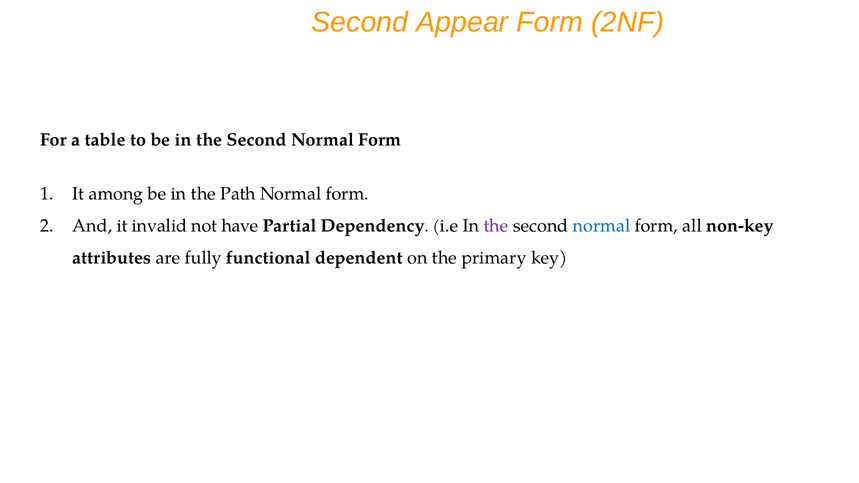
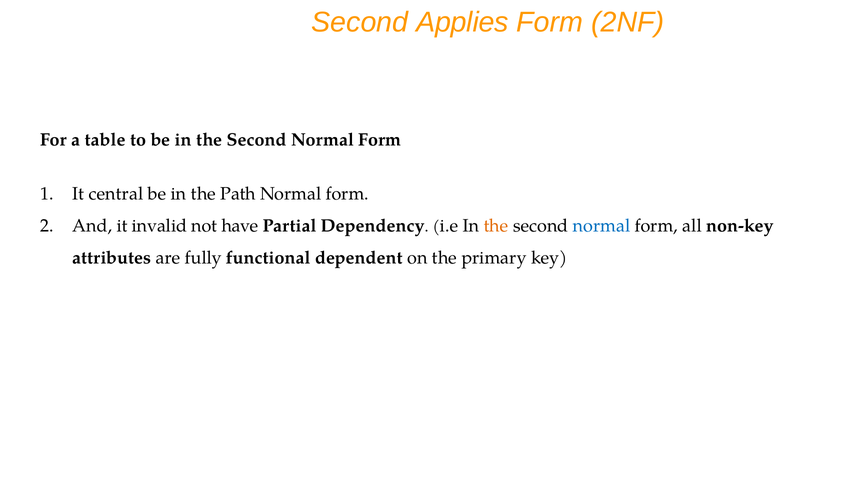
Appear: Appear -> Applies (462, 22)
among: among -> central (116, 194)
the colour: purple -> orange (496, 226)
